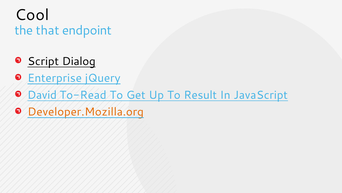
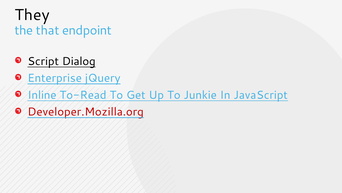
Cool: Cool -> They (32, 15)
David: David -> Inline (42, 95)
Result: Result -> Junkie (200, 95)
Developer.Mozilla.org colour: orange -> red (86, 112)
